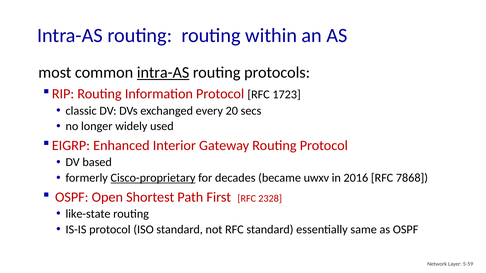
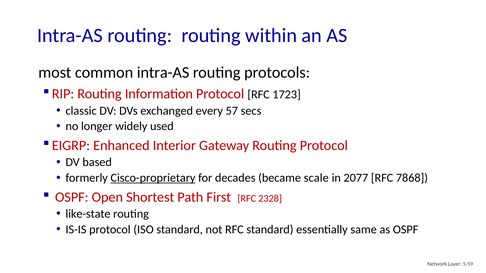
intra-AS underline: present -> none (163, 73)
20: 20 -> 57 (232, 111)
uwxv: uwxv -> scale (316, 178)
2016: 2016 -> 2077 (356, 178)
